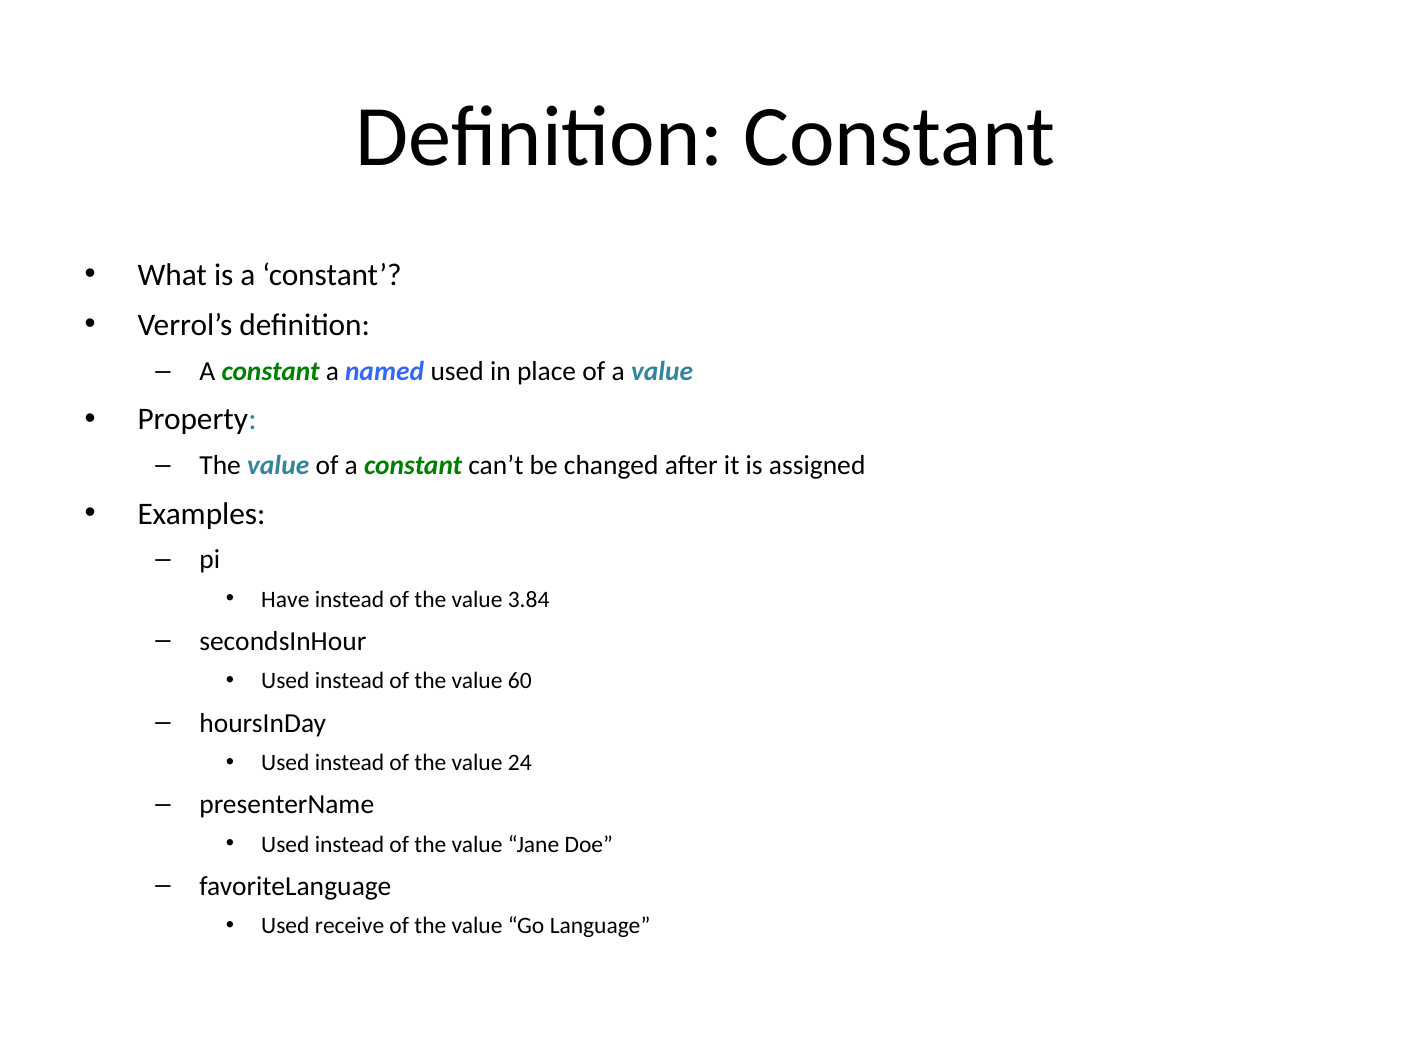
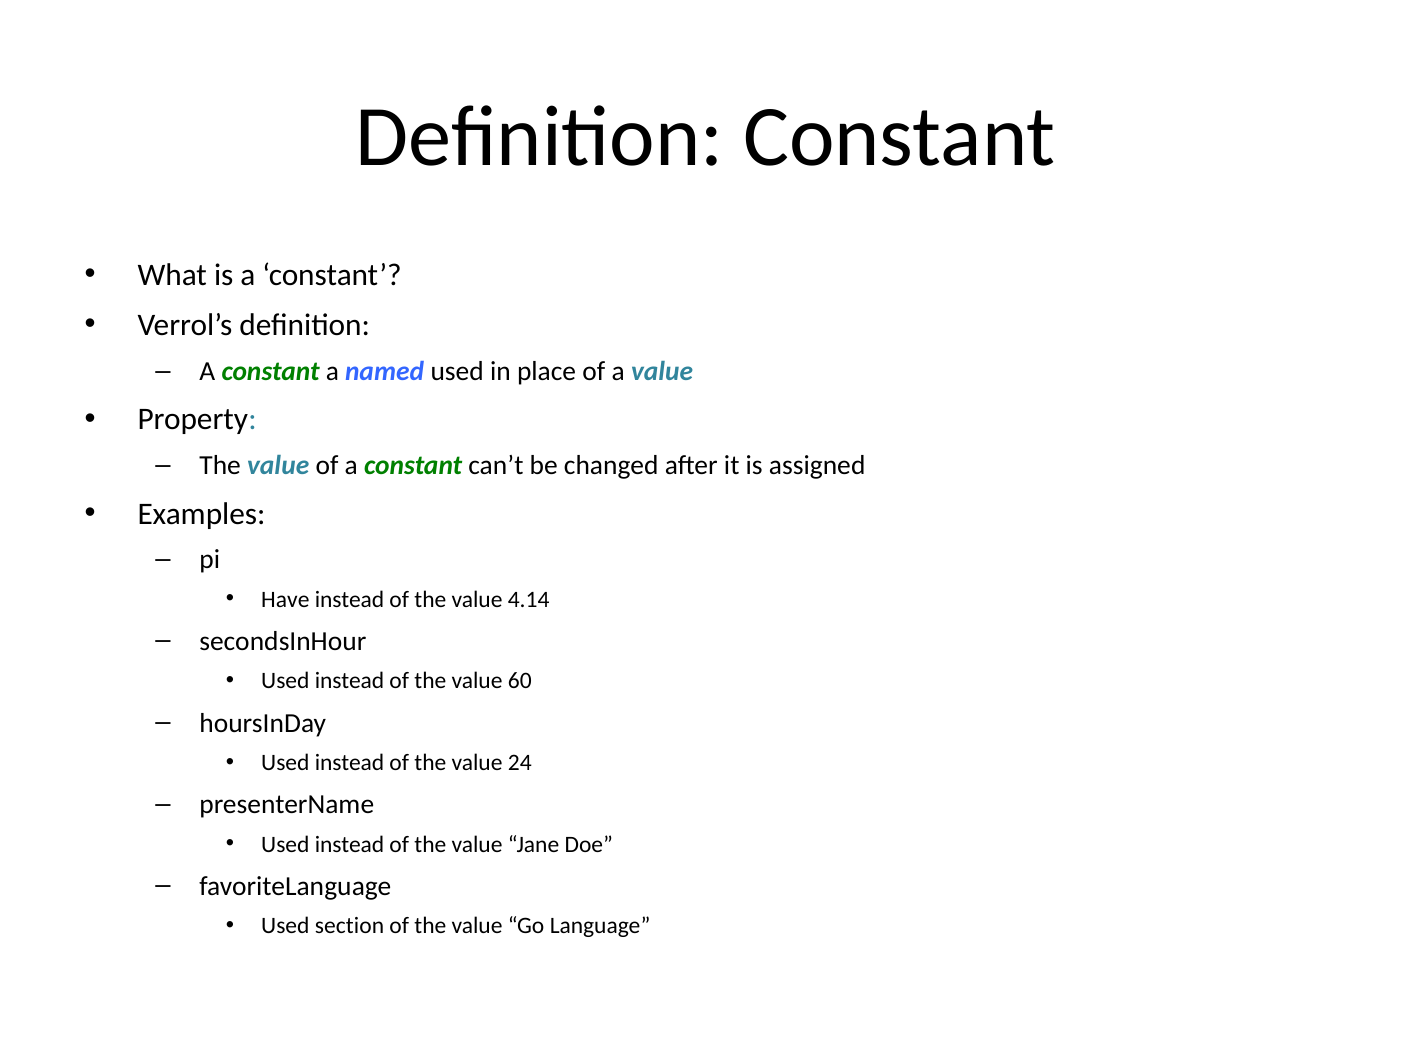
3.84: 3.84 -> 4.14 (529, 599)
receive: receive -> section (349, 926)
